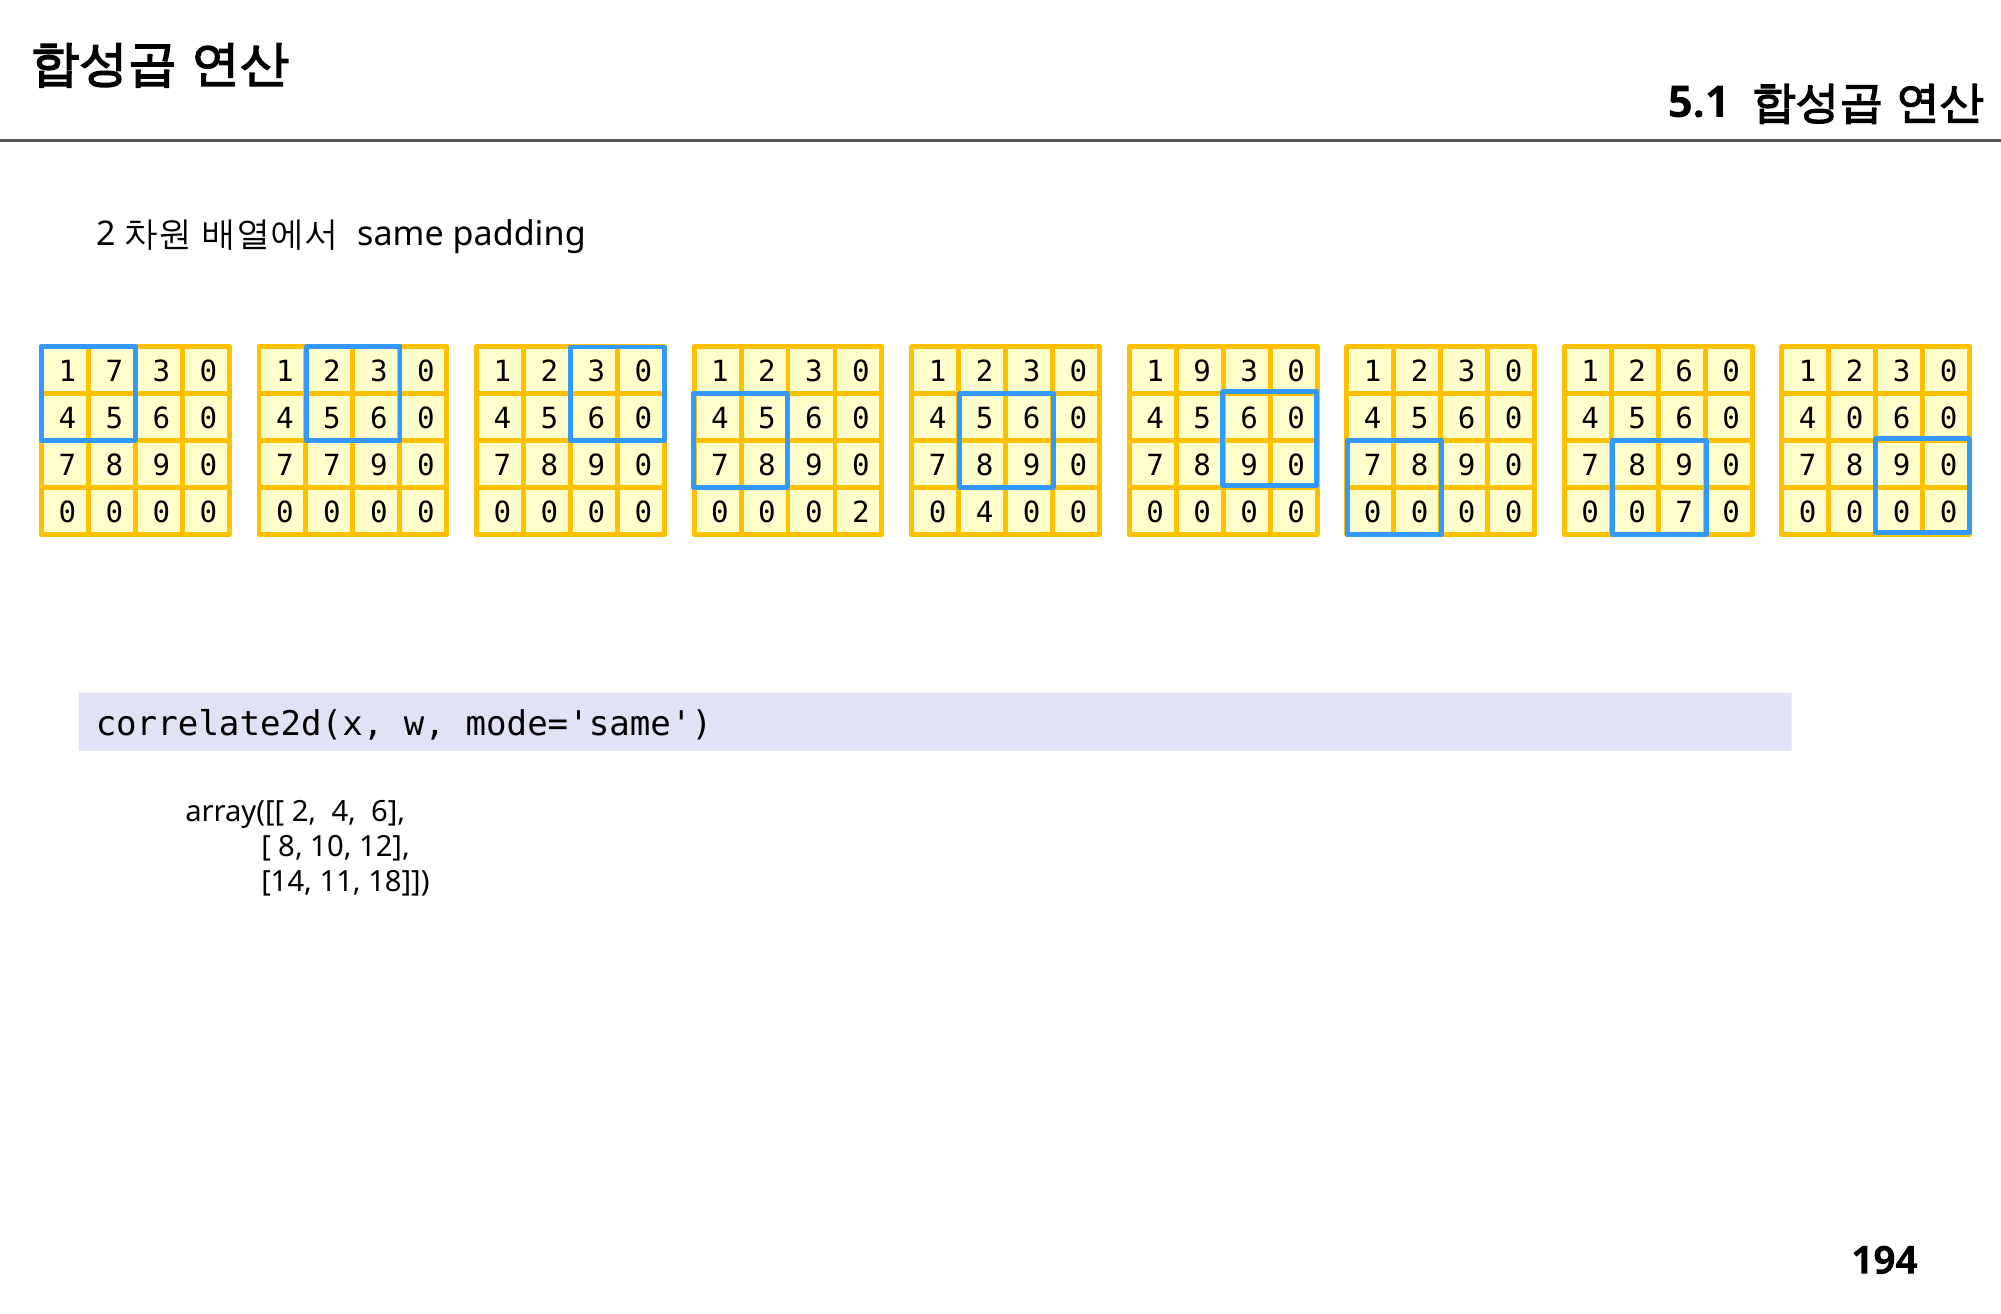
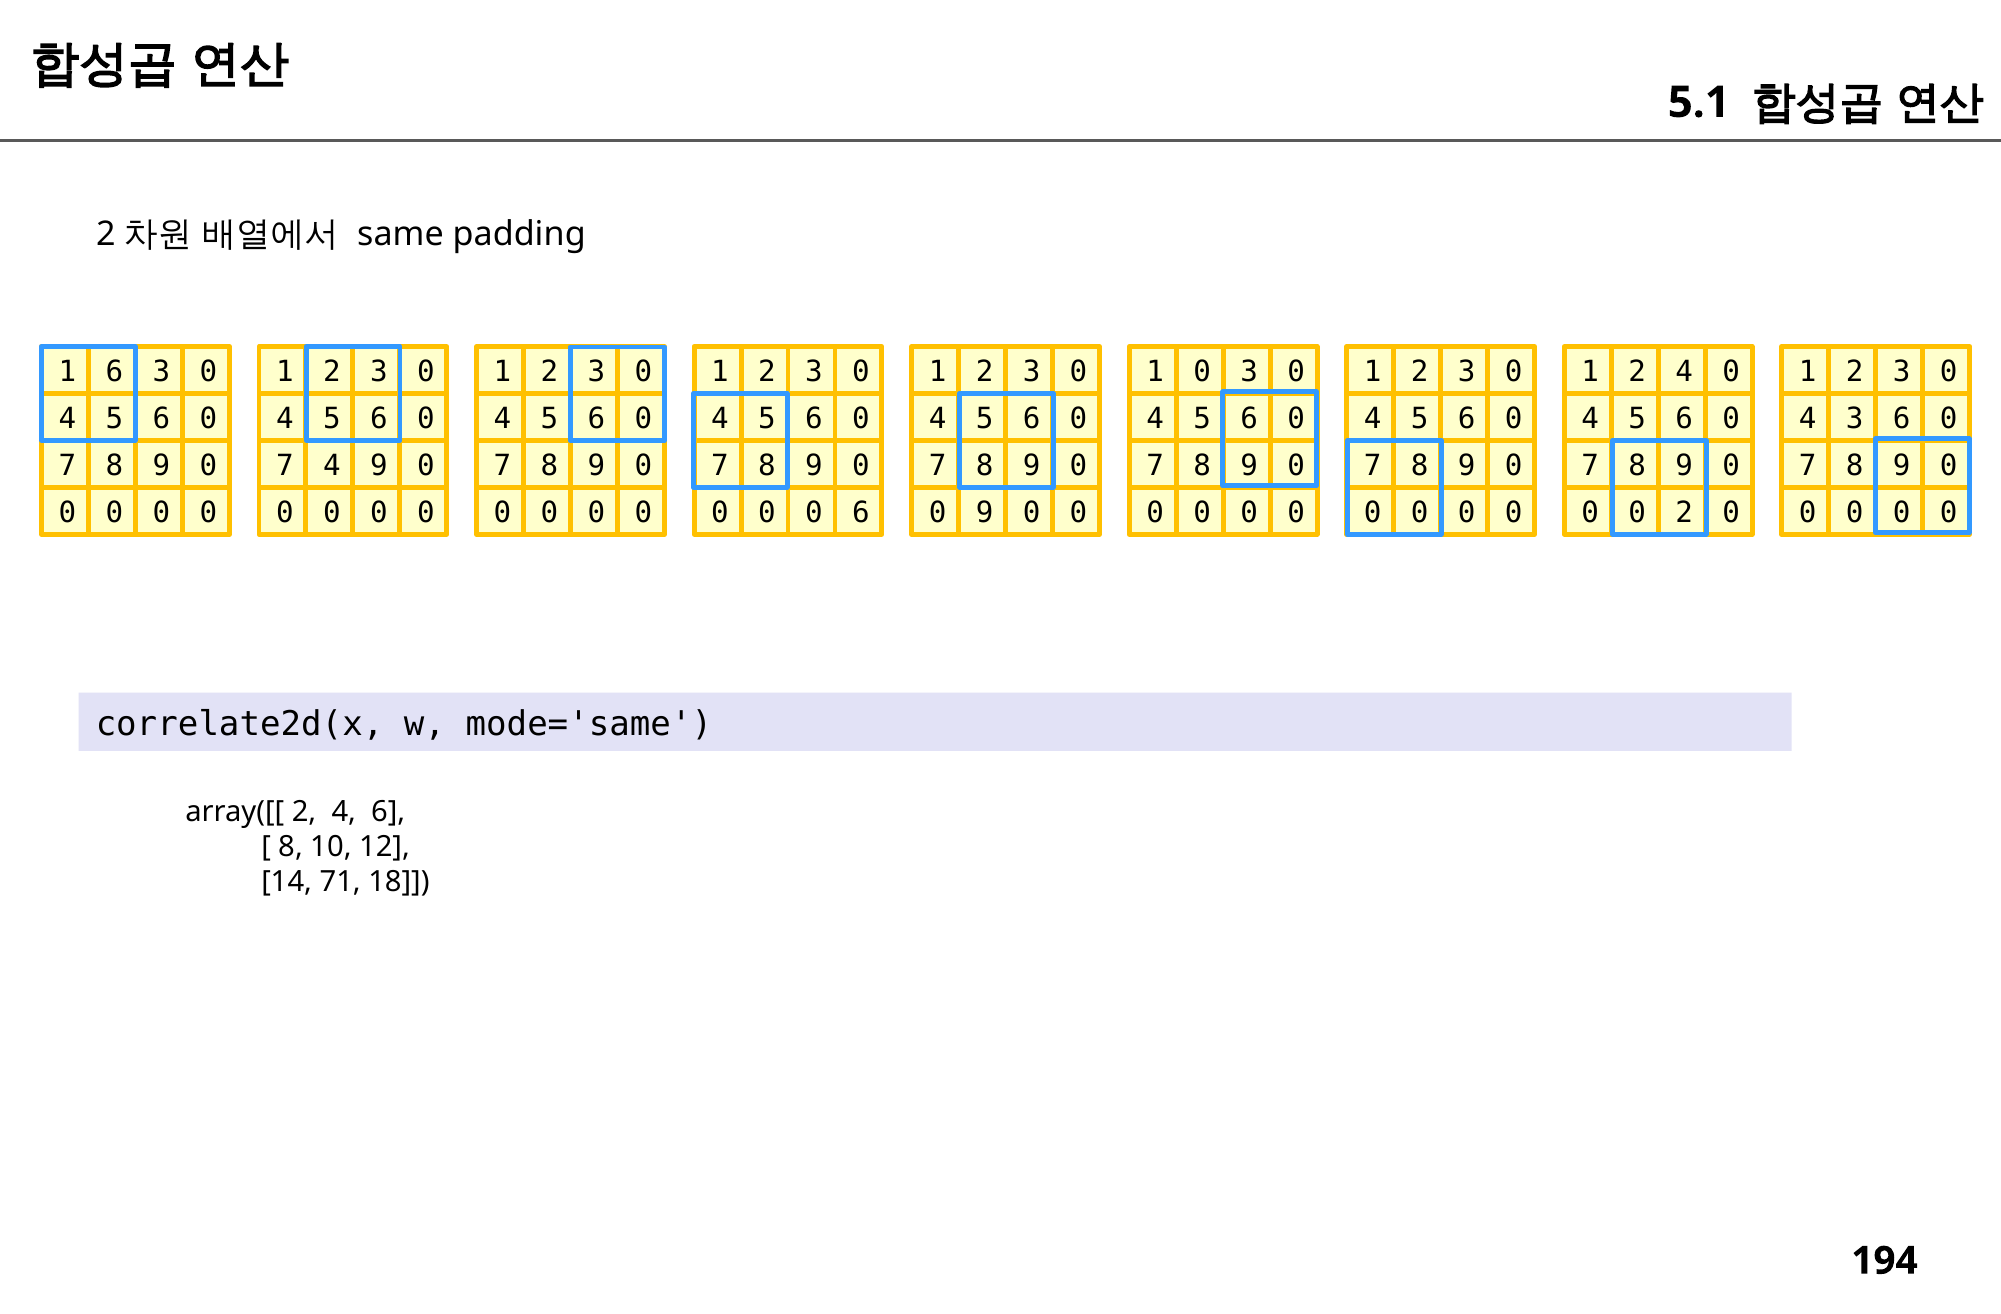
1 7: 7 -> 6 (114, 372)
1 9: 9 -> 0 (1202, 372)
1 2 6: 6 -> 4 (1684, 372)
0: 0 -> 3 (1855, 419)
7 7: 7 -> 4 (332, 466)
0 2: 2 -> 6 (861, 513)
0 4: 4 -> 9 (985, 513)
0 7: 7 -> 2 (1684, 513)
11: 11 -> 71 (340, 882)
